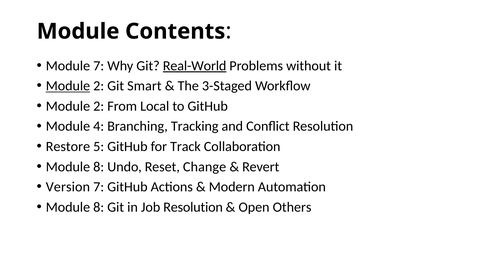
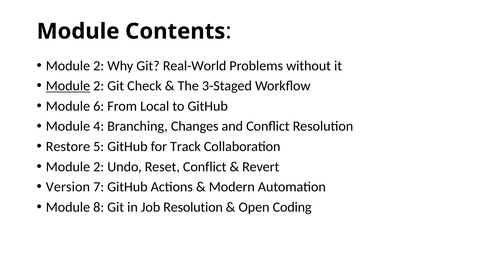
7: 7 -> 2 (99, 66)
Real-World underline: present -> none (195, 66)
Smart: Smart -> Check (144, 86)
2: 2 -> 6 (99, 106)
Tracking: Tracking -> Changes (195, 126)
8: 8 -> 2 (99, 167)
Reset Change: Change -> Conflict (205, 167)
Others: Others -> Coding (292, 207)
